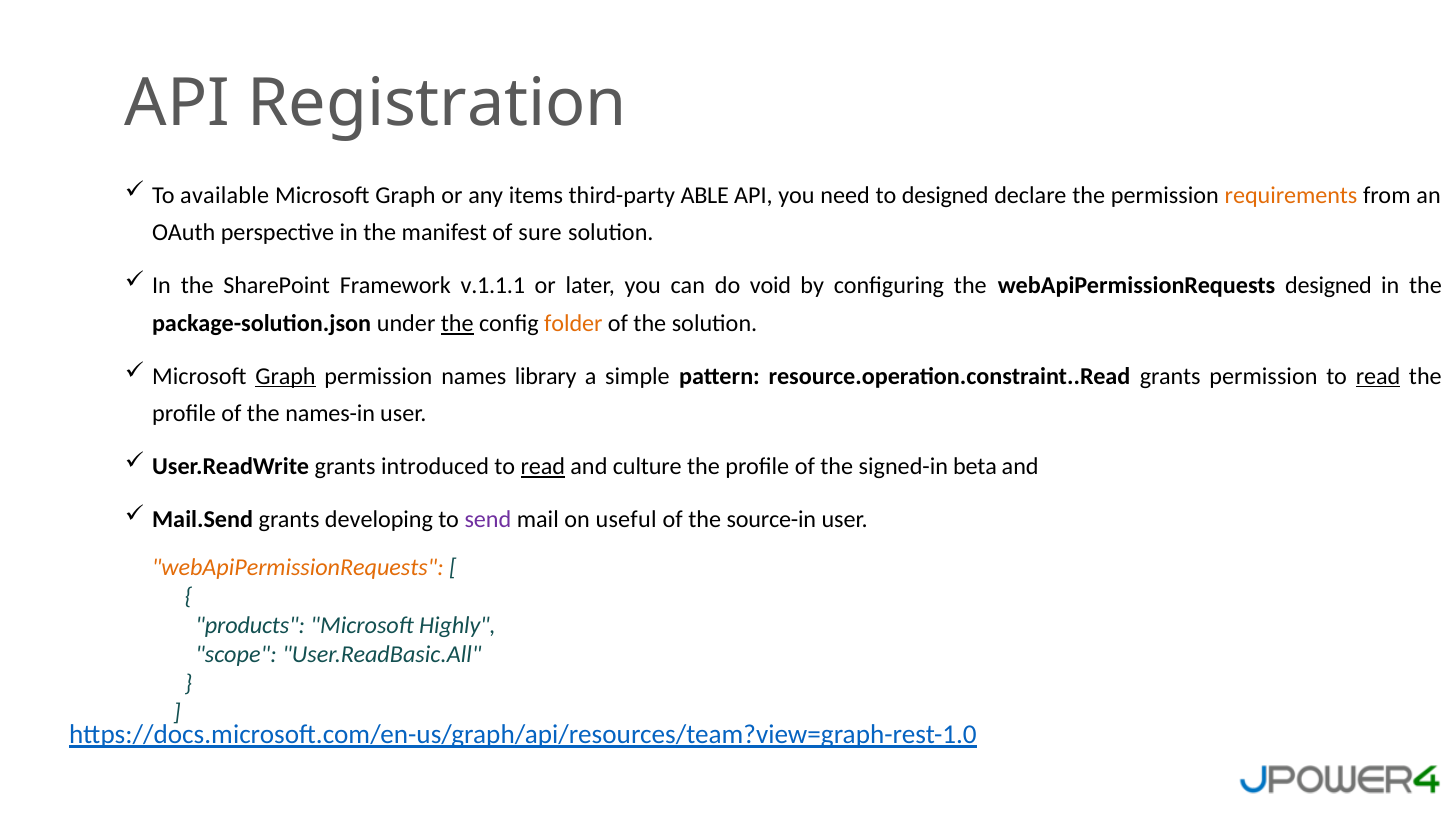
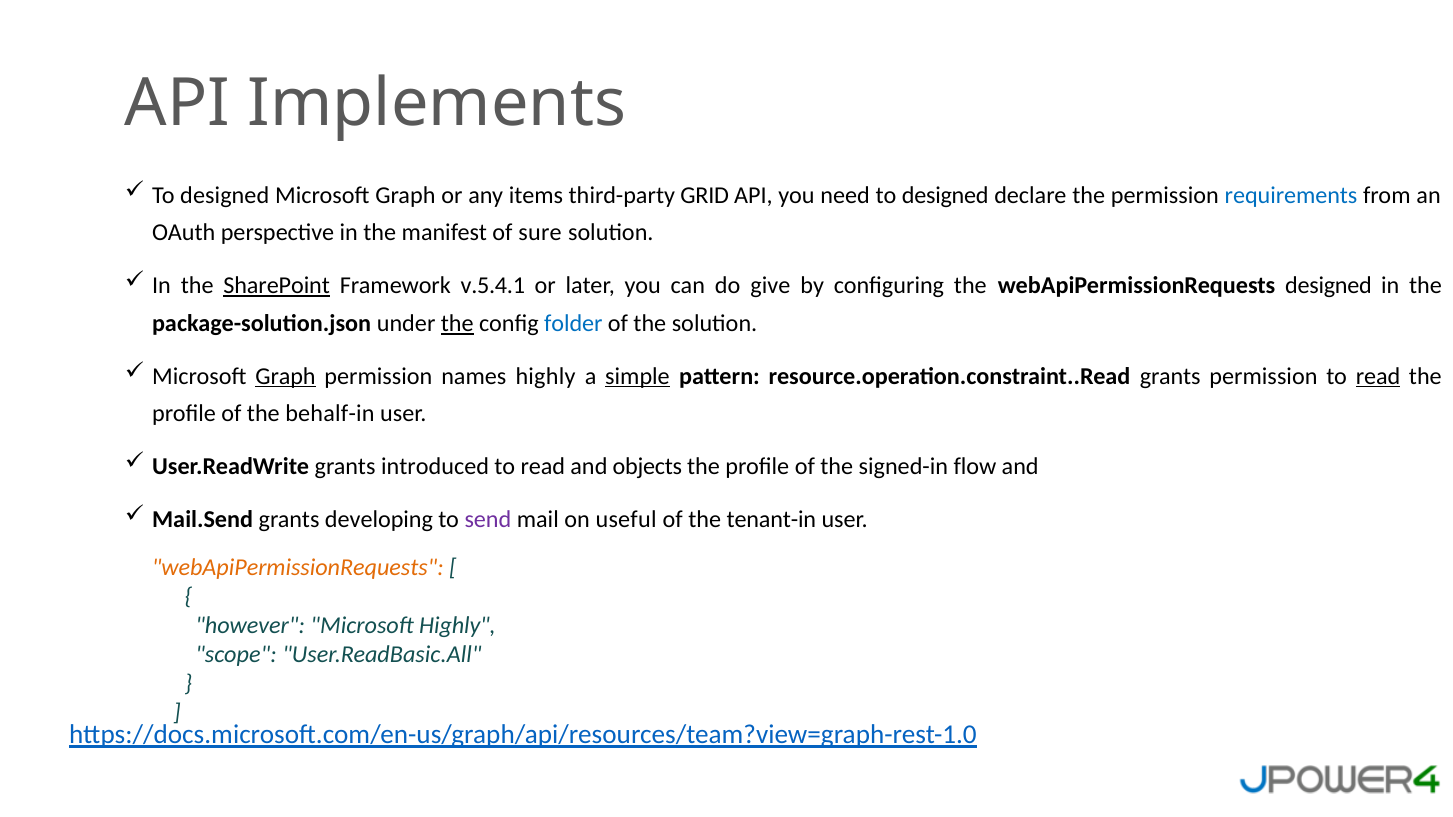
Registration: Registration -> Implements (437, 104)
available: available -> designed (225, 195)
ABLE: ABLE -> GRID (705, 195)
requirements colour: orange -> blue (1291, 195)
SharePoint underline: none -> present (277, 286)
v.1.1.1: v.1.1.1 -> v.5.4.1 (493, 286)
void: void -> give (770, 286)
folder colour: orange -> blue (573, 323)
names library: library -> highly (545, 376)
simple underline: none -> present (638, 376)
names-in: names-in -> behalf-in (330, 414)
read underline: present -> none (543, 467)
culture: culture -> objects (647, 467)
beta: beta -> flow (975, 467)
source-in: source-in -> tenant-in (771, 520)
products: products -> however (250, 626)
